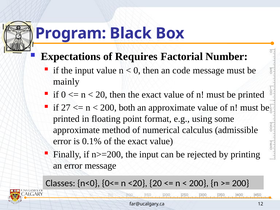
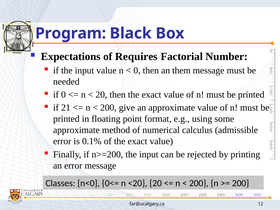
code: code -> them (181, 70)
mainly: mainly -> needed (66, 82)
27: 27 -> 21 (66, 108)
both: both -> give (127, 108)
